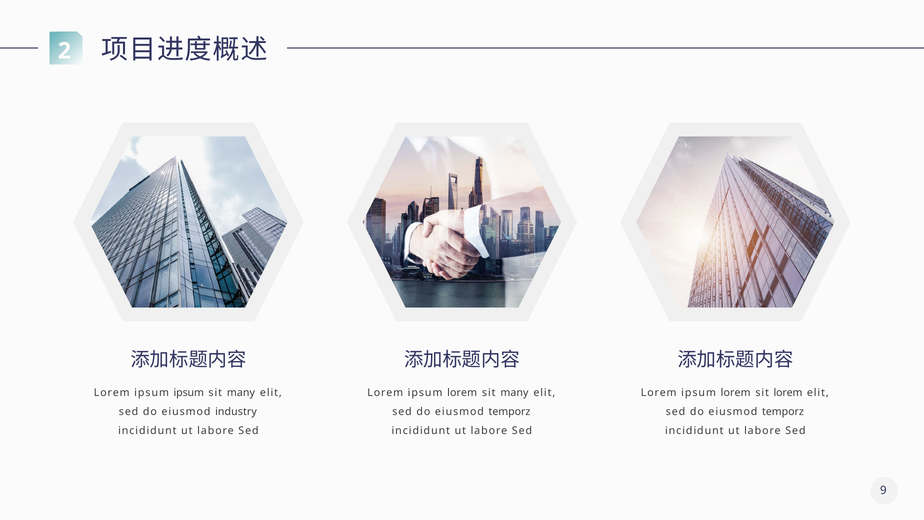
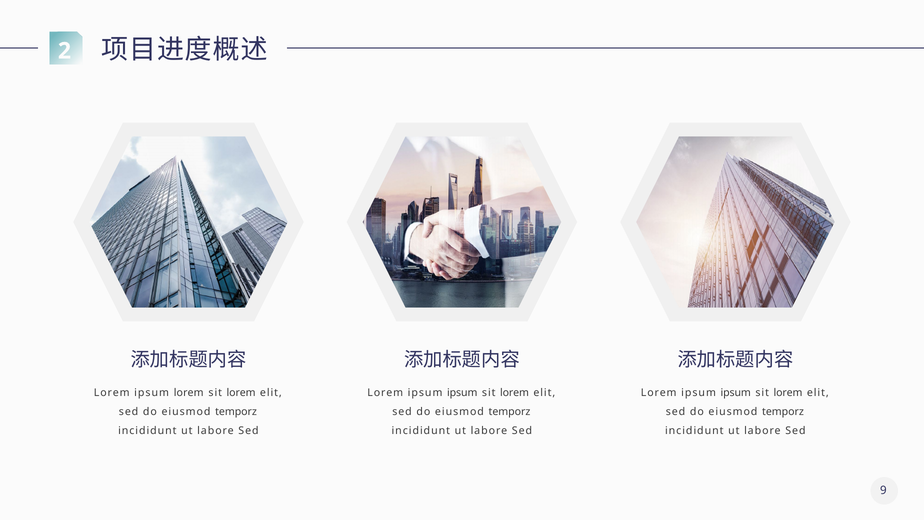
ipsum ipsum: ipsum -> lorem (189, 392)
many: many -> lorem (241, 392)
lorem: lorem -> ipsum (462, 392)
many: many -> lorem (515, 392)
lorem: lorem -> ipsum (736, 392)
industry: industry -> temporz (236, 412)
